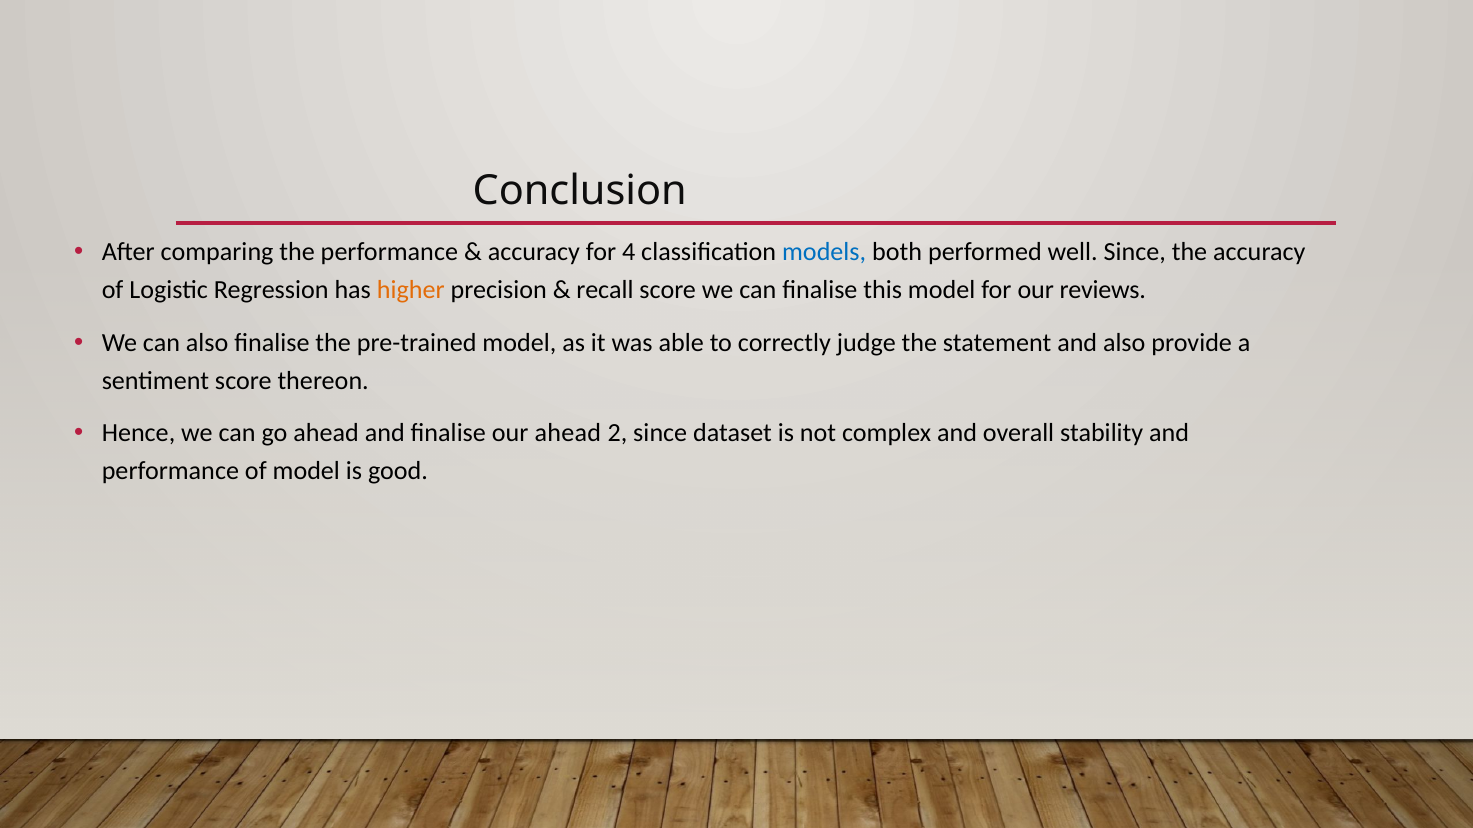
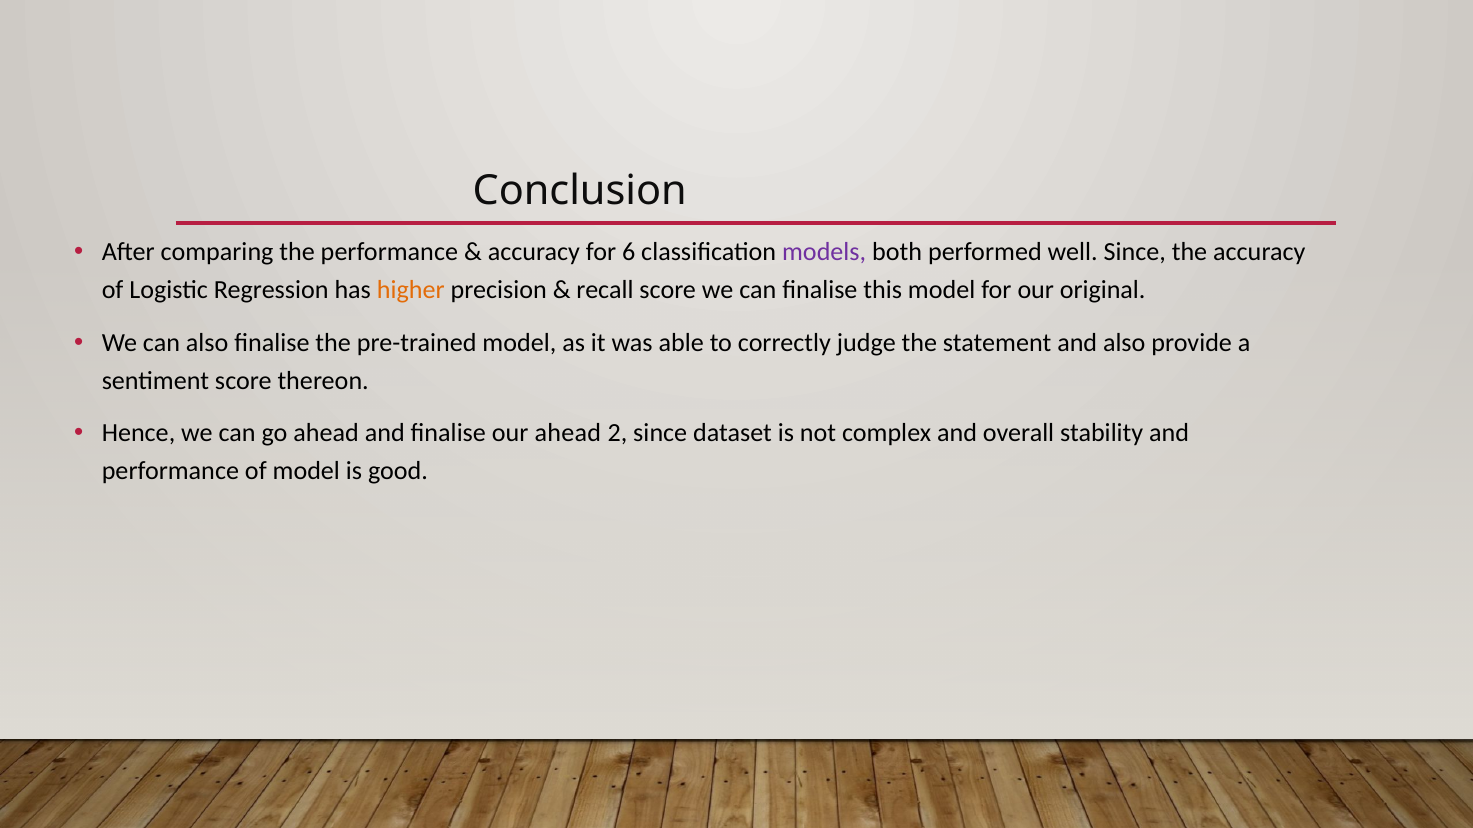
4: 4 -> 6 (629, 252)
models colour: blue -> purple (824, 252)
reviews: reviews -> original (1103, 290)
